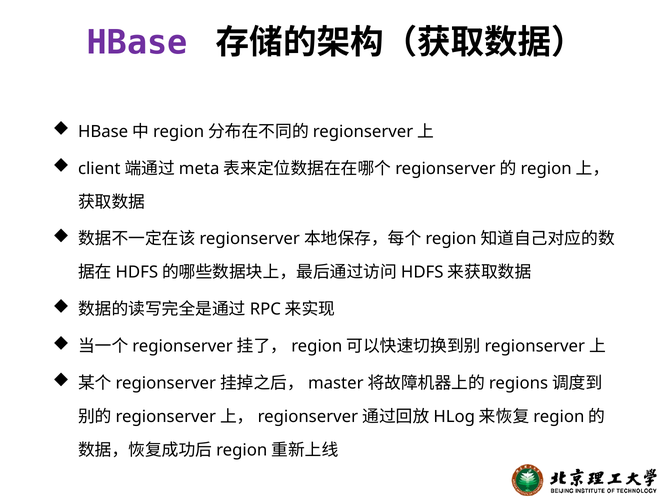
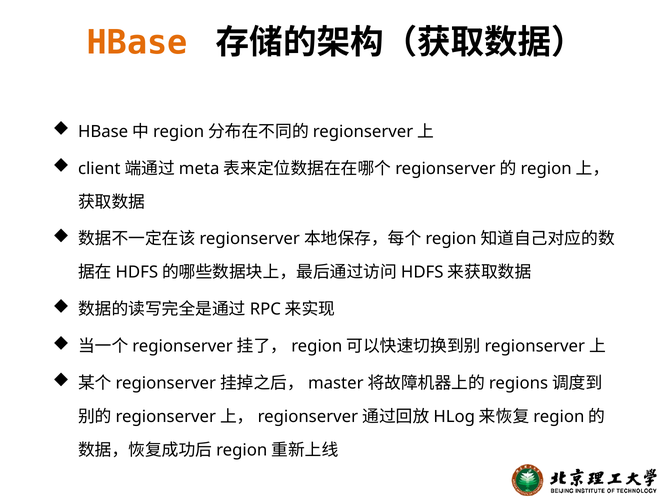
HBase colour: purple -> orange (137, 43)
